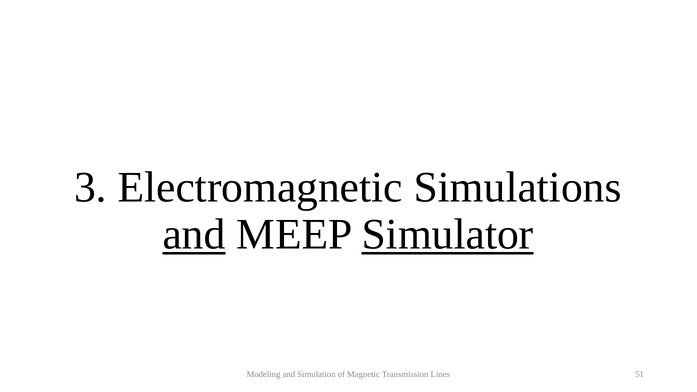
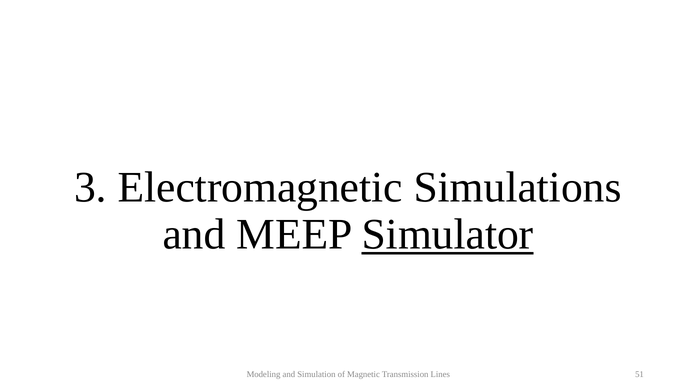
and underline: present -> none (194, 234)
